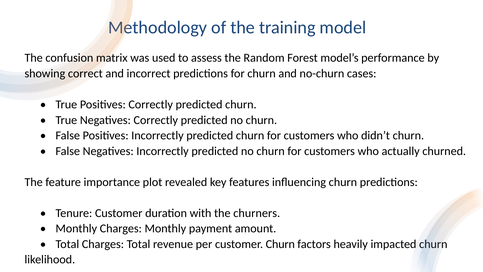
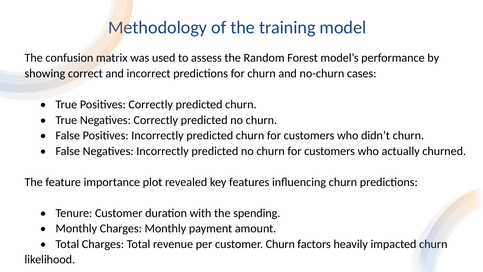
churners: churners -> spending (257, 213)
